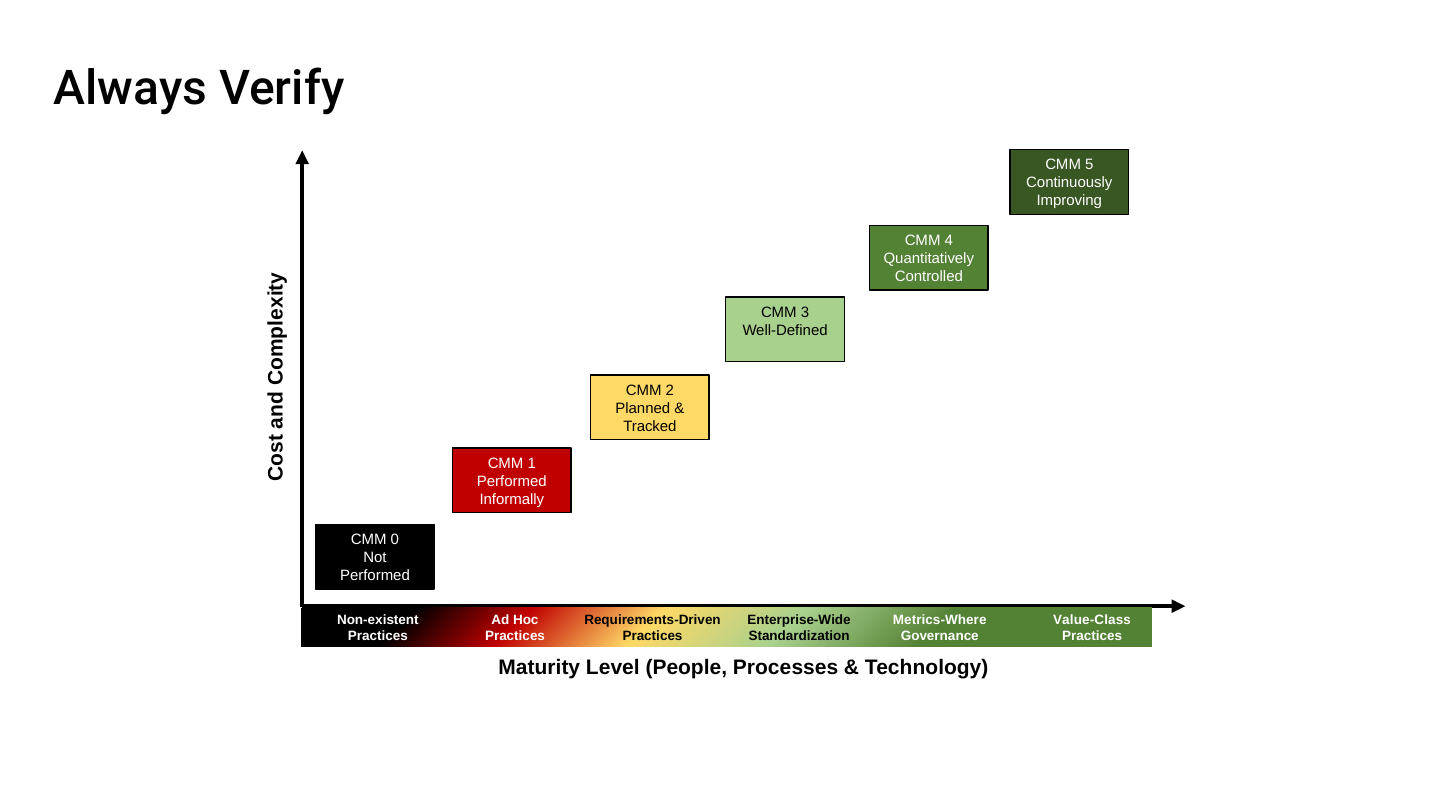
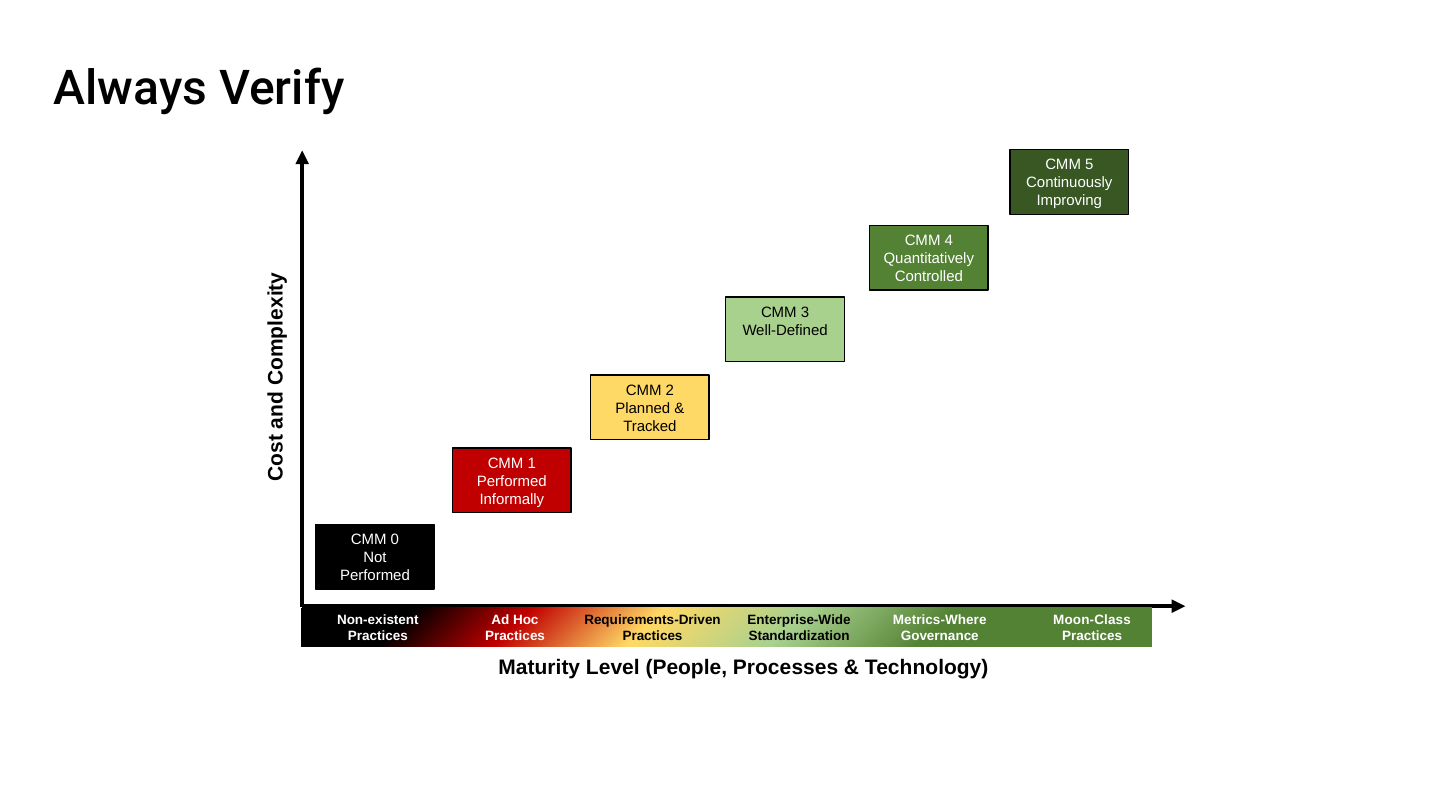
Value-Class: Value-Class -> Moon-Class (1092, 620)
